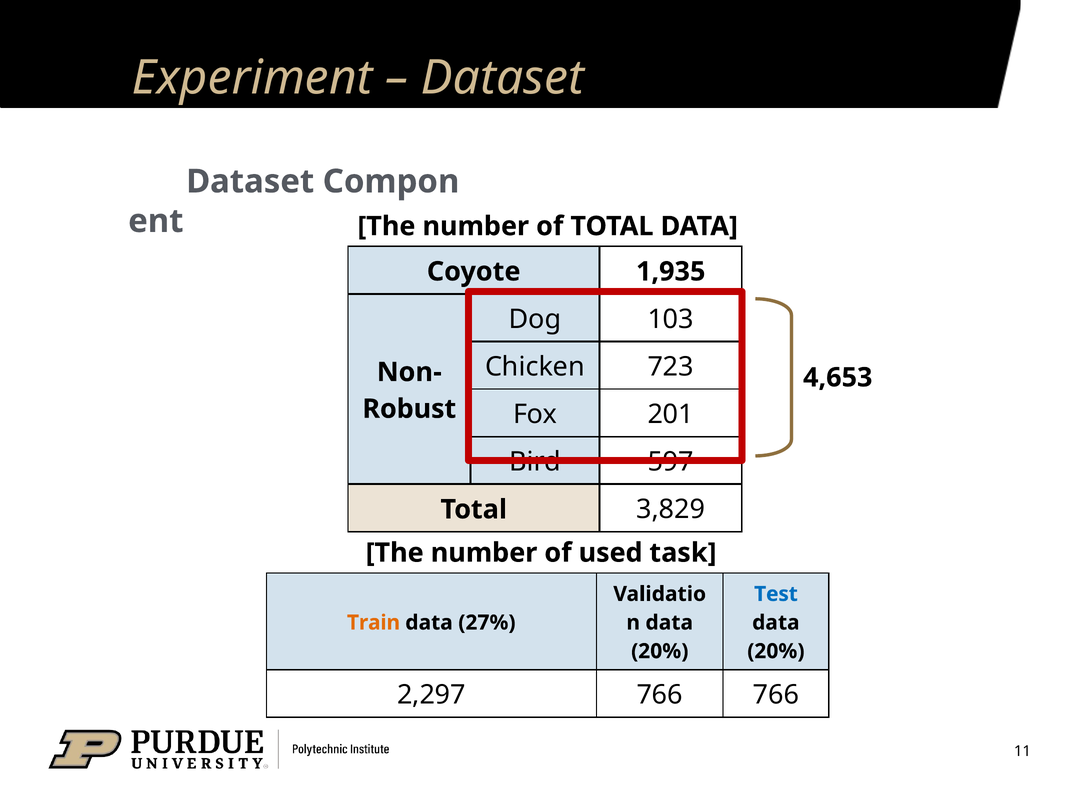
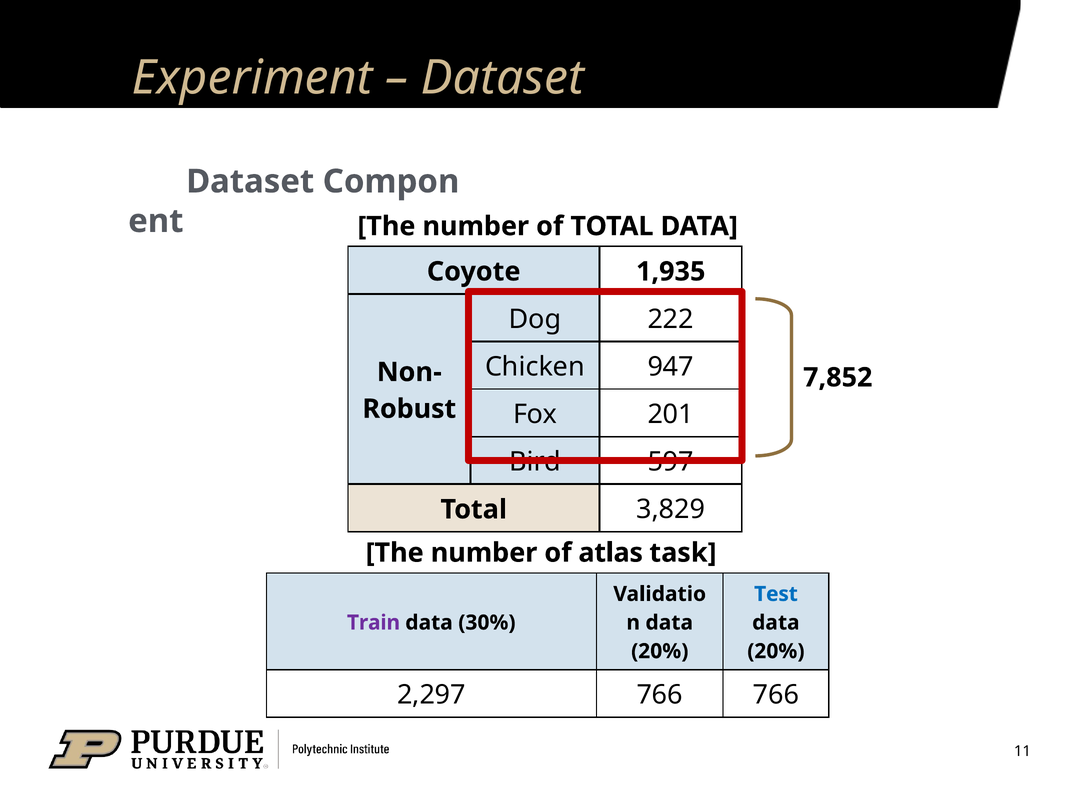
103: 103 -> 222 (671, 319)
723: 723 -> 947 (671, 367)
4,653: 4,653 -> 7,852 (838, 378)
used: used -> atlas (611, 553)
Train colour: orange -> purple (374, 623)
27%: 27% -> 30% (487, 623)
